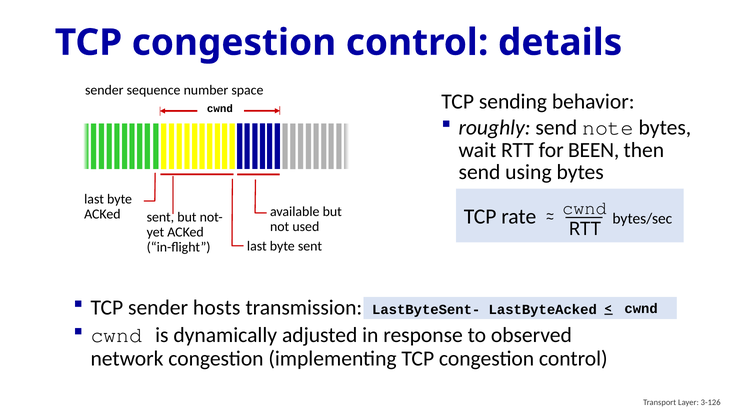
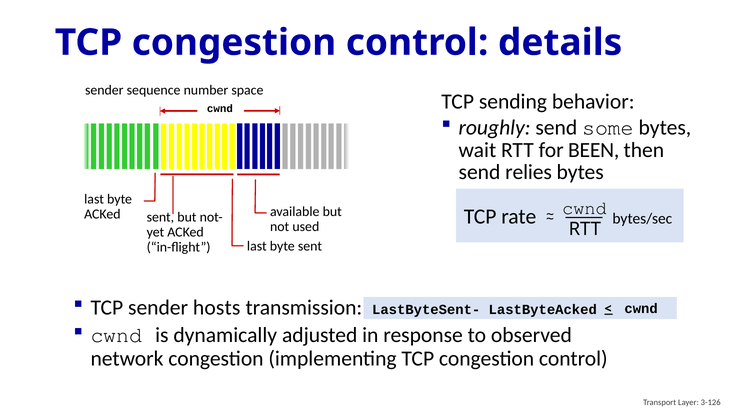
note: note -> some (608, 128)
using: using -> relies (529, 172)
